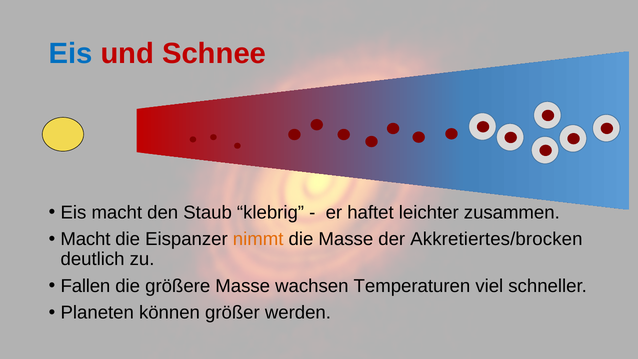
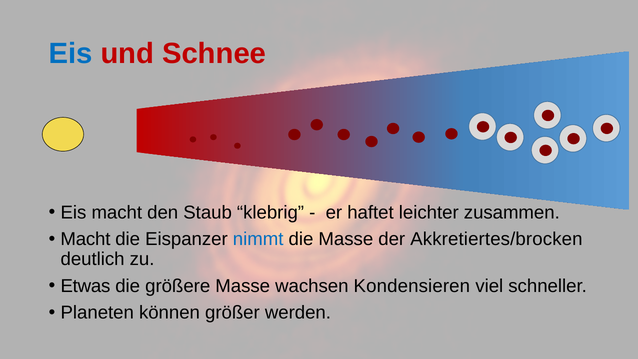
nimmt colour: orange -> blue (258, 239)
Fallen: Fallen -> Etwas (85, 286)
Temperaturen: Temperaturen -> Kondensieren (412, 286)
